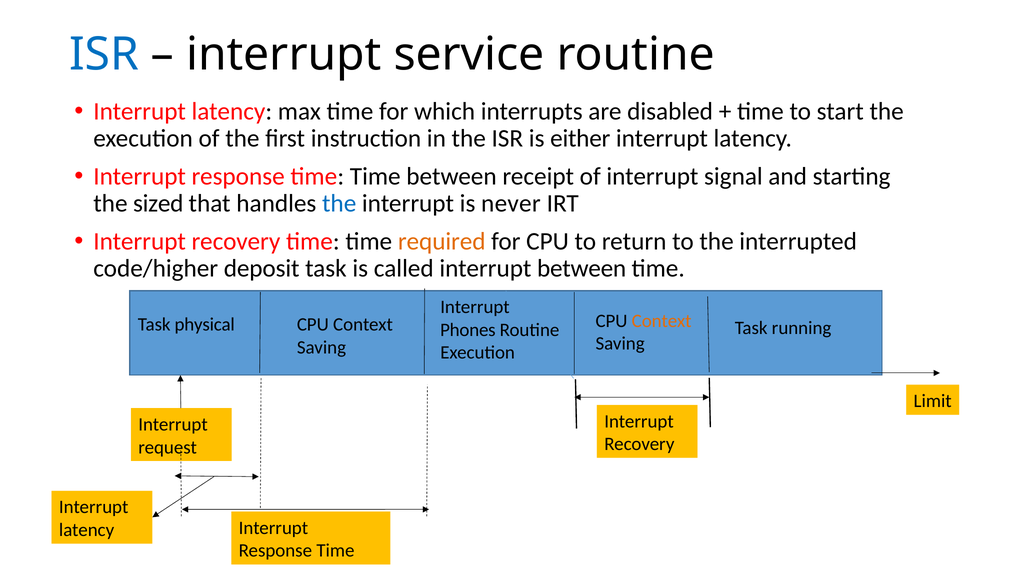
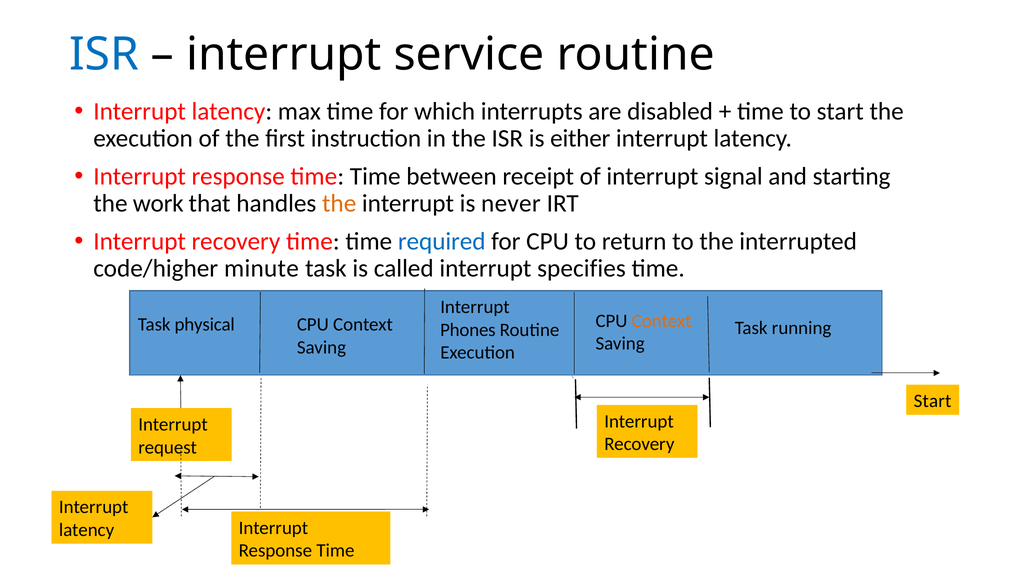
sized: sized -> work (158, 204)
the colour: blue -> orange (339, 204)
required colour: orange -> blue (442, 241)
deposit: deposit -> minute (261, 269)
interrupt between: between -> specifies (581, 269)
Limit: Limit -> Start (933, 401)
